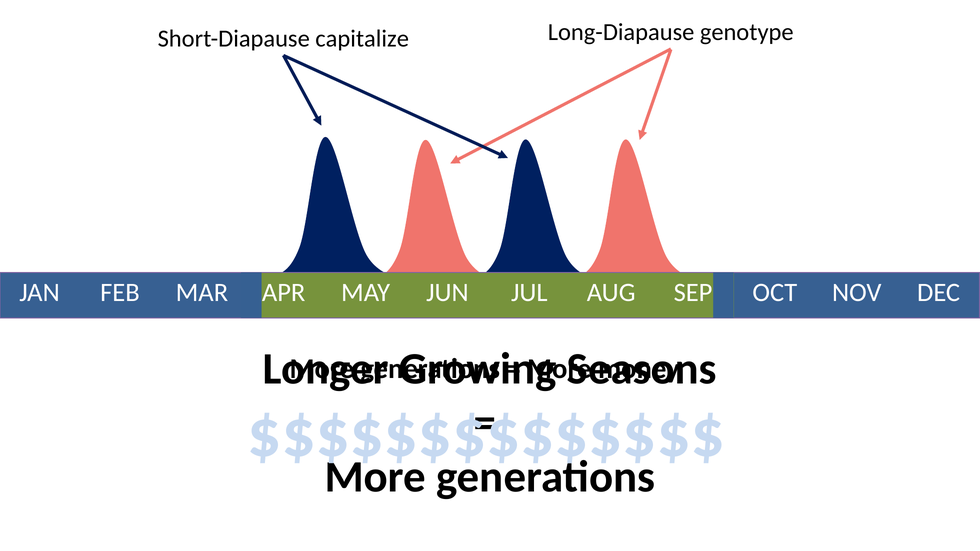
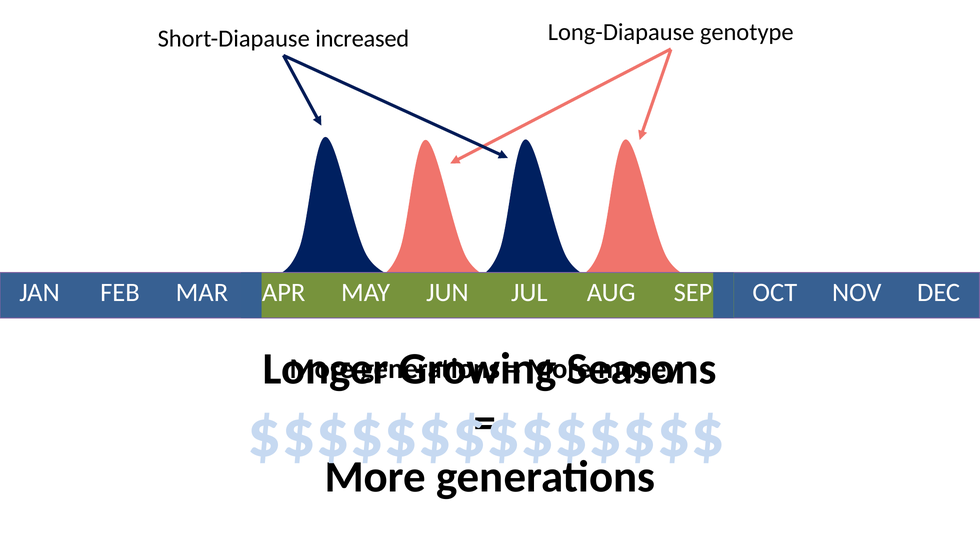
capitalize: capitalize -> increased (362, 39)
